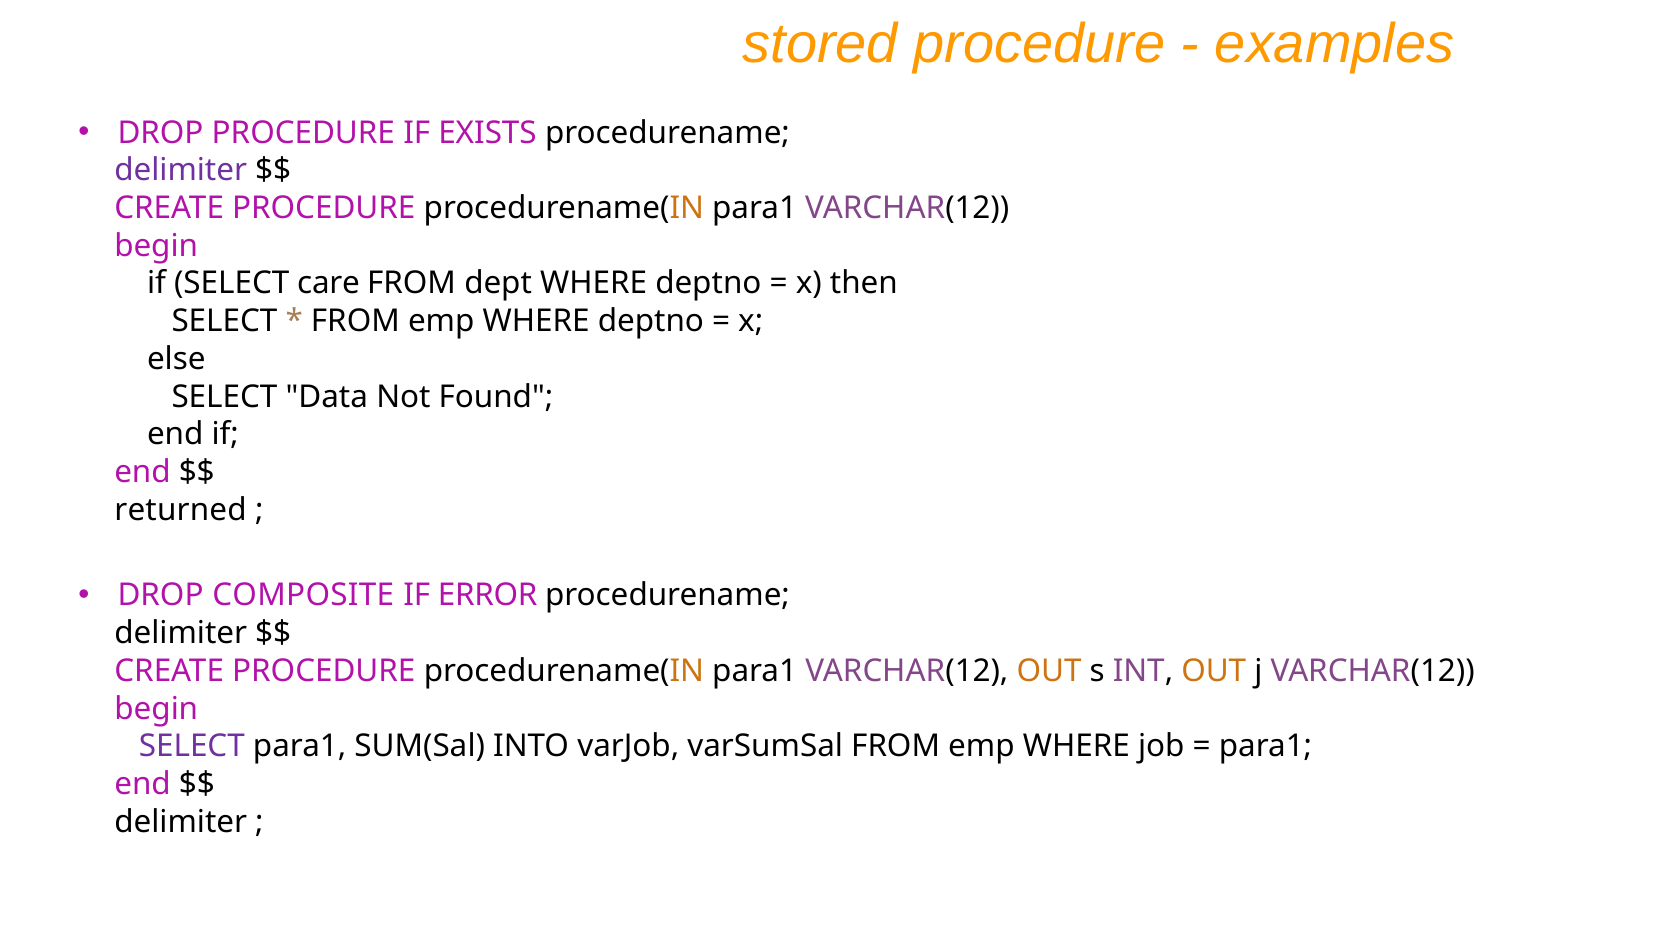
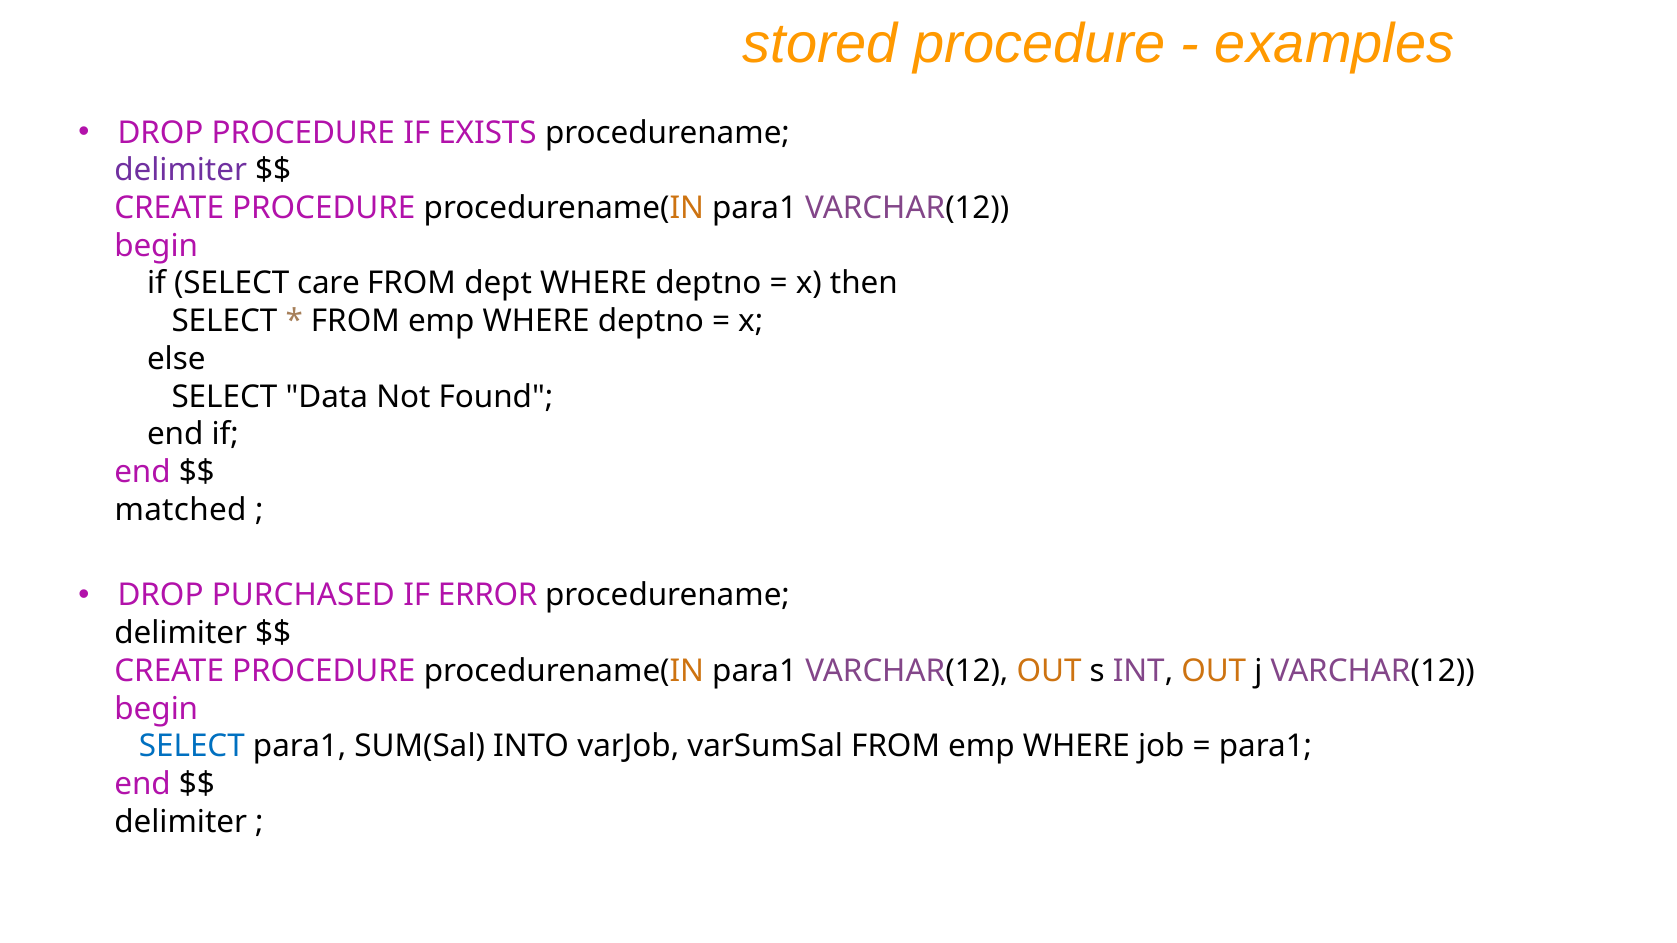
returned: returned -> matched (180, 510)
COMPOSITE: COMPOSITE -> PURCHASED (303, 596)
SELECT colour: purple -> blue (192, 747)
